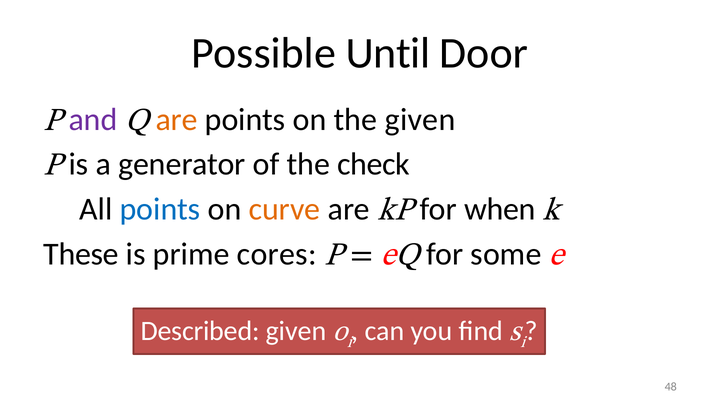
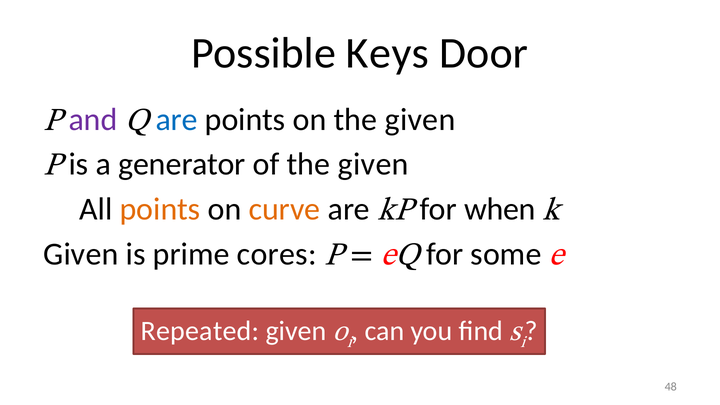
Until: Until -> Keys (387, 53)
are colour: orange -> blue (177, 120)
of the check: check -> given (373, 164)
points colour: blue -> orange (160, 209)
These: These -> Given (81, 254)
Described: Described -> Repeated (200, 331)
